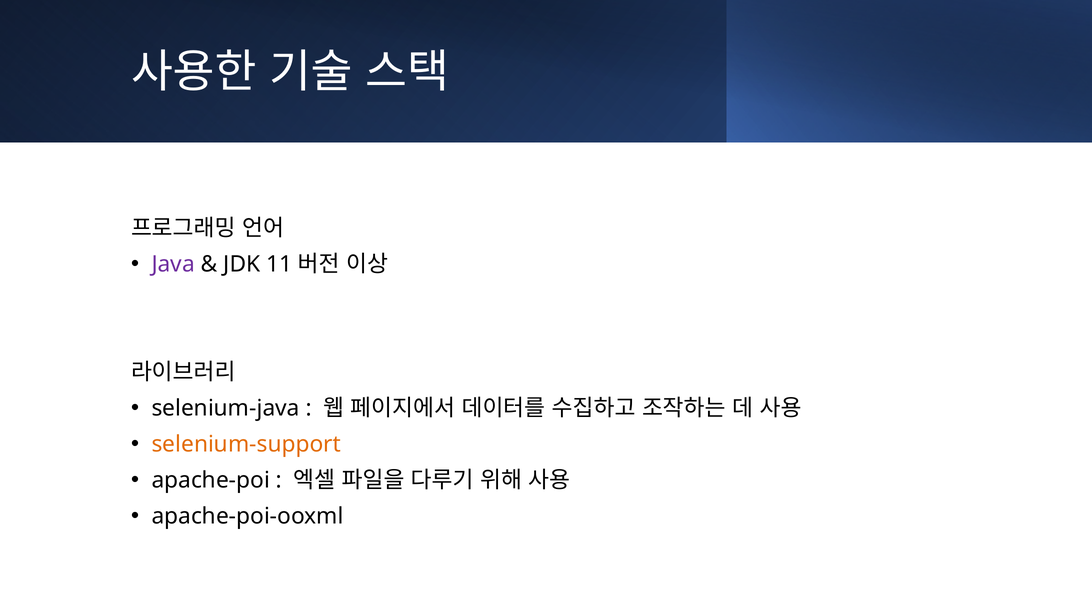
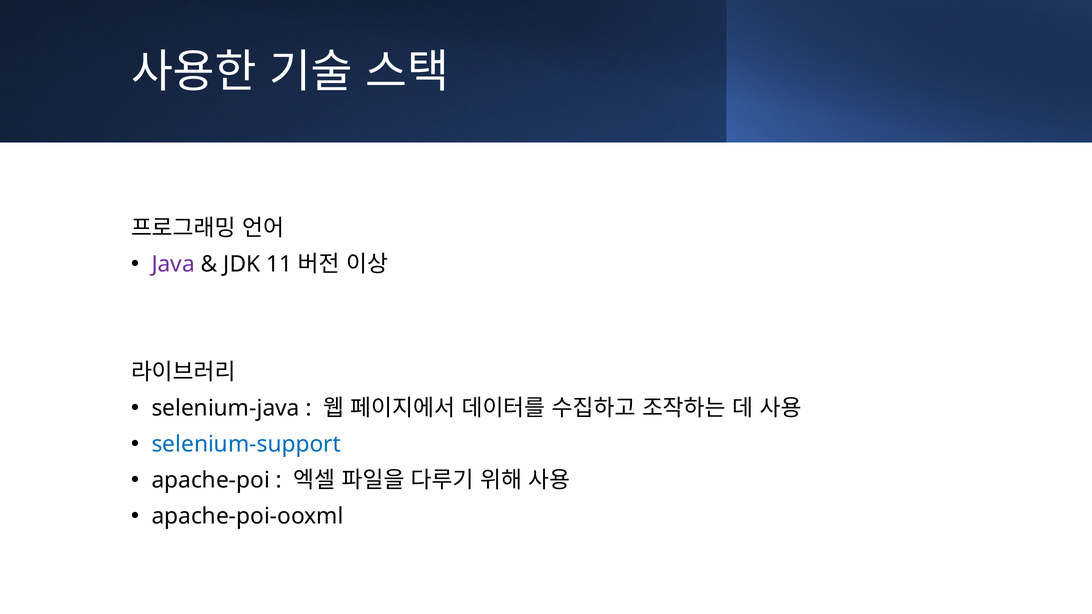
selenium-support colour: orange -> blue (246, 444)
